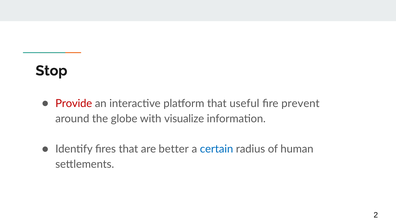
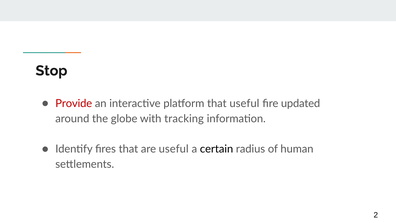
prevent: prevent -> updated (301, 103)
visualize: visualize -> tracking (184, 119)
are better: better -> useful (174, 149)
certain colour: blue -> black (217, 149)
